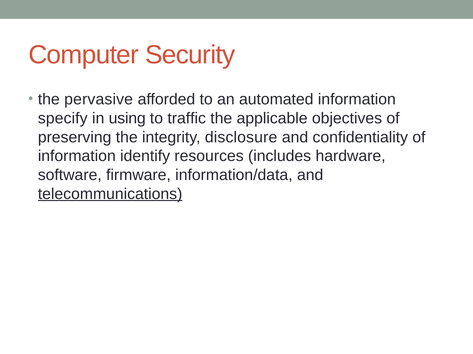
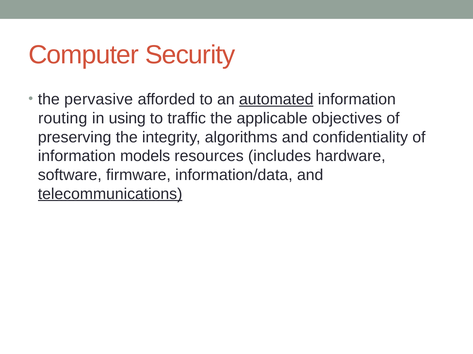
automated underline: none -> present (276, 100)
specify: specify -> routing (63, 119)
disclosure: disclosure -> algorithms (241, 137)
identify: identify -> models (145, 156)
